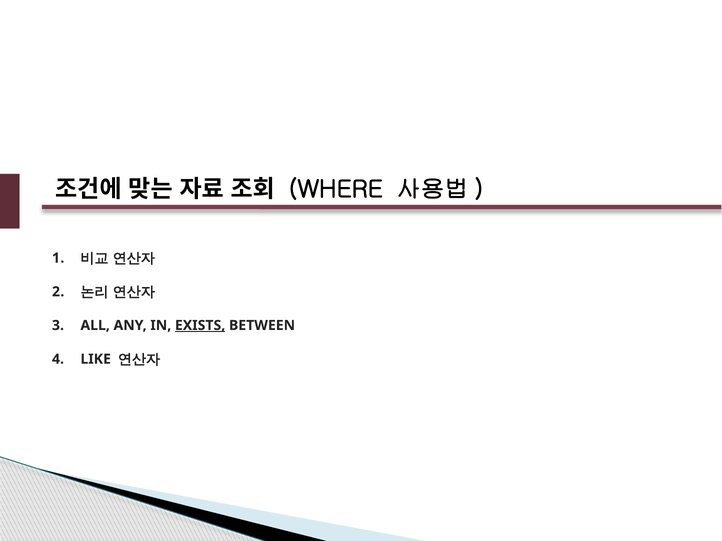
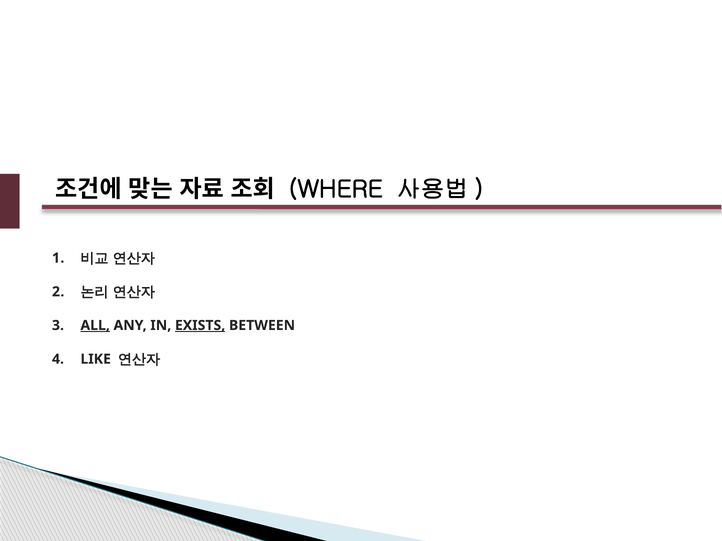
ALL underline: none -> present (95, 326)
